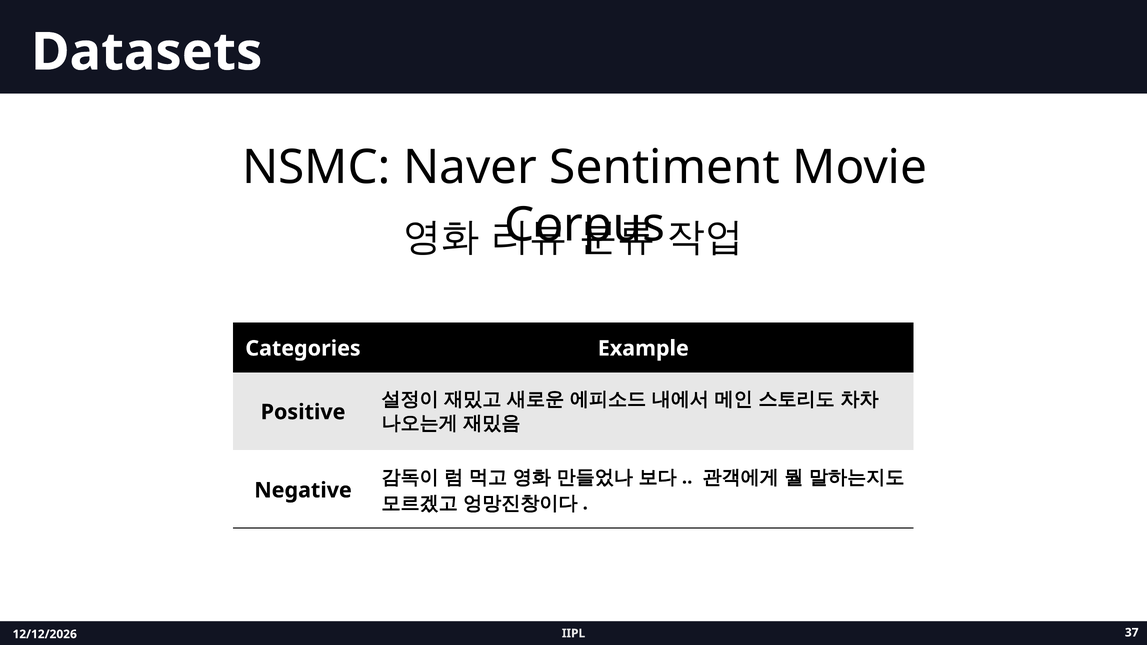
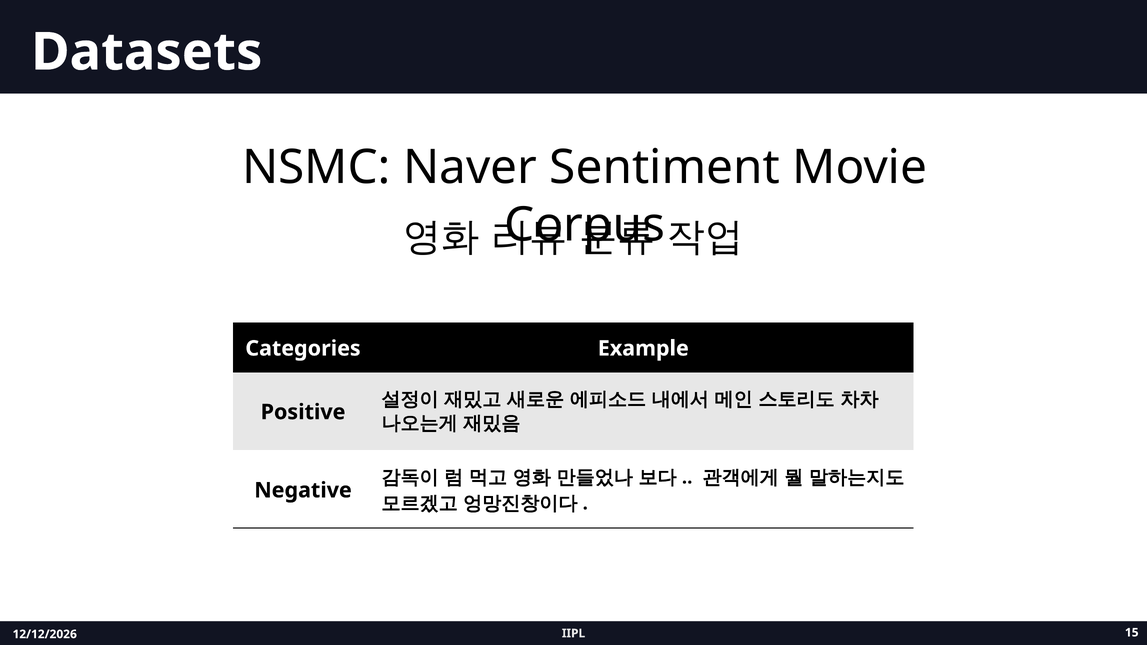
37: 37 -> 15 (1132, 633)
